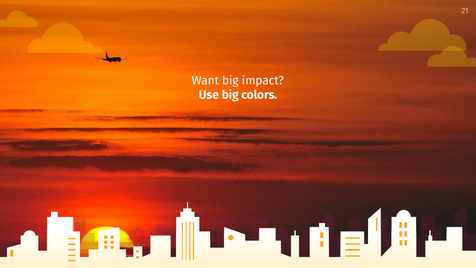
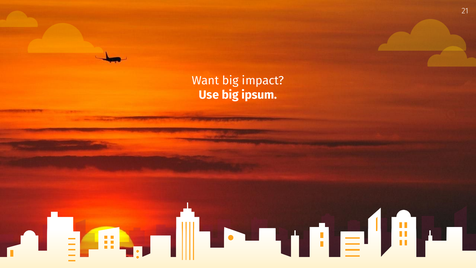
colors: colors -> ipsum (259, 95)
